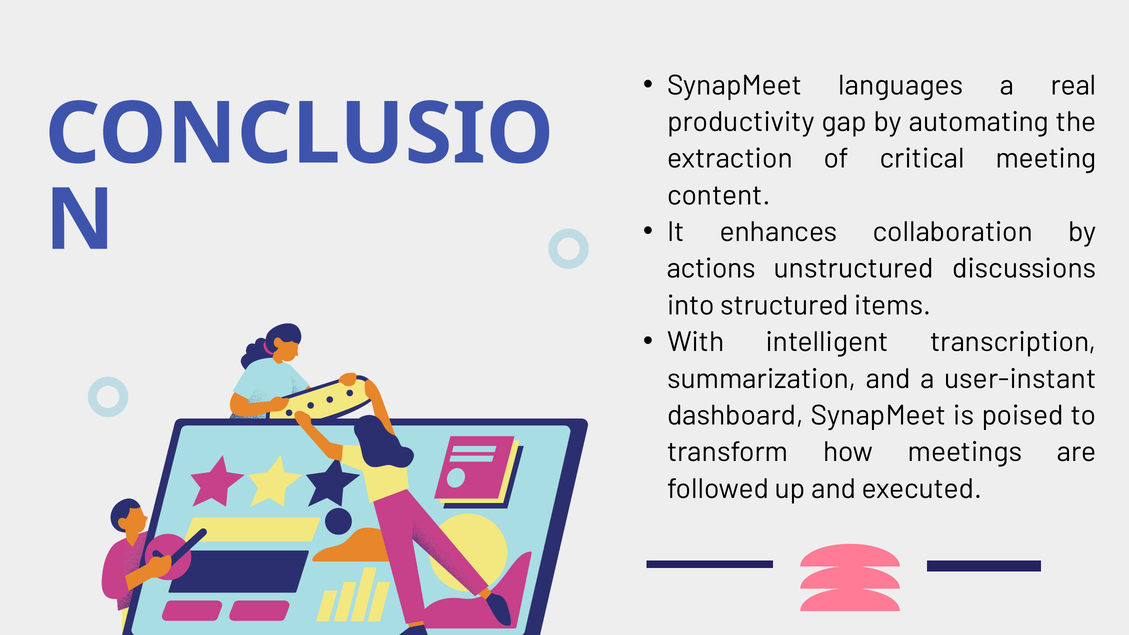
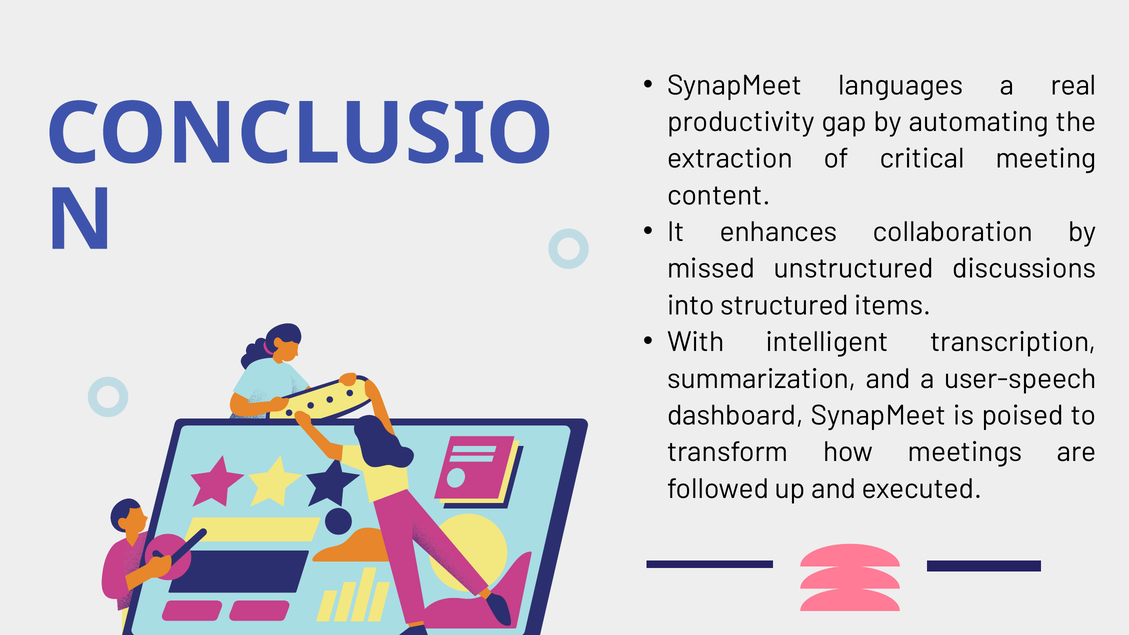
actions: actions -> missed (711, 269)
user-instant: user-instant -> user-speech (1020, 379)
